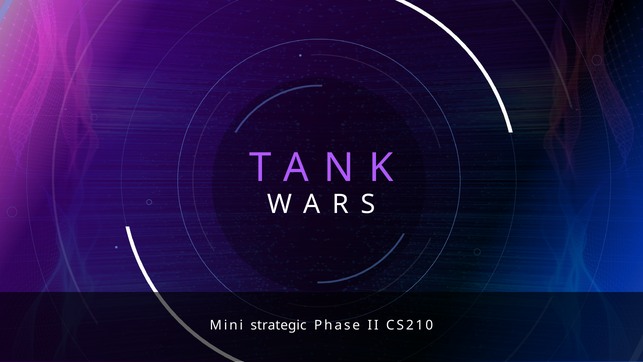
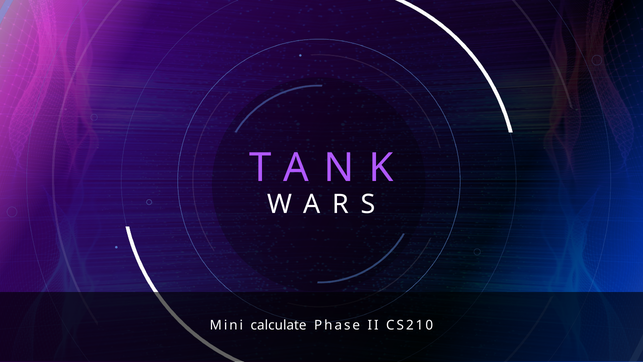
strategic: strategic -> calculate (279, 325)
